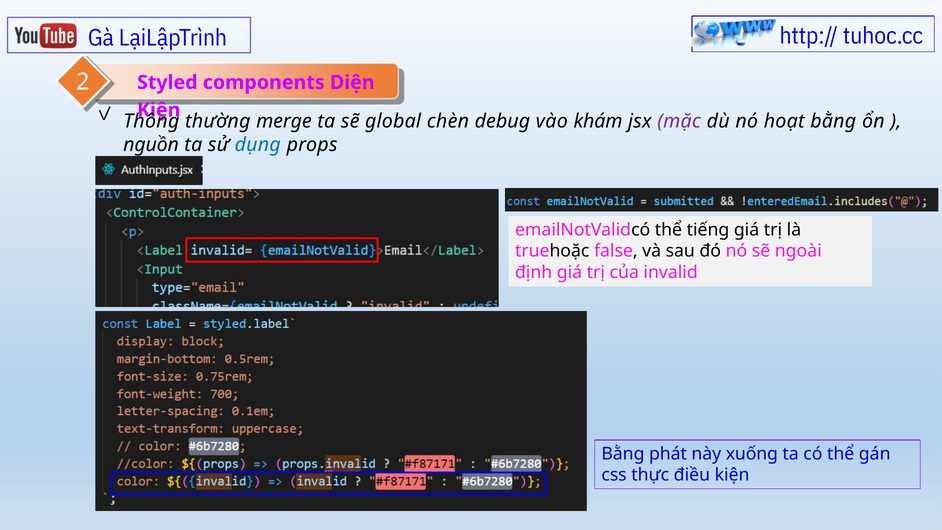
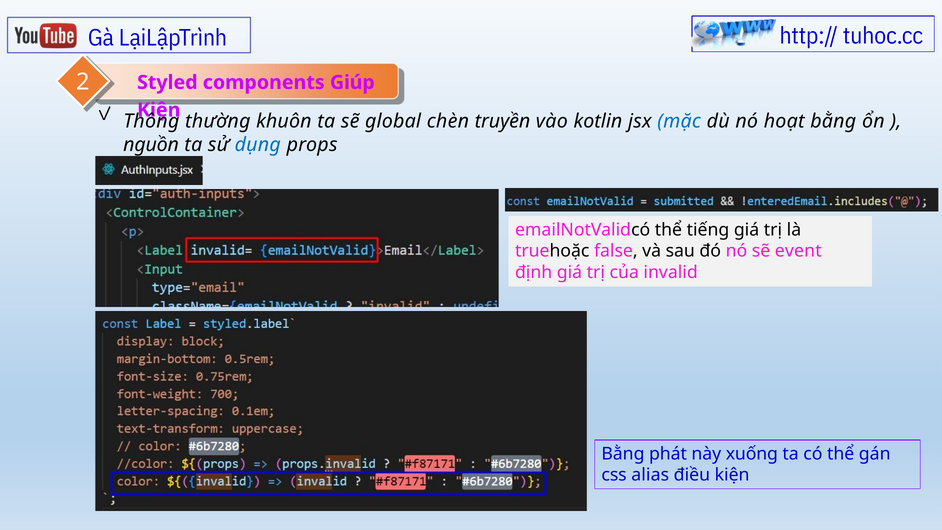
Diện: Diện -> Giúp (352, 82)
merge: merge -> khuôn (284, 121)
debug: debug -> truyền (502, 121)
khám: khám -> kotlin (598, 121)
mặc colour: purple -> blue (679, 121)
ngoài: ngoài -> event (798, 251)
thực: thực -> alias (650, 475)
